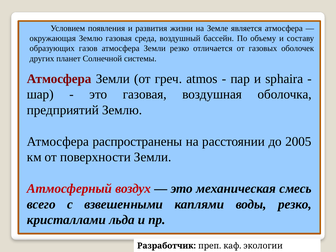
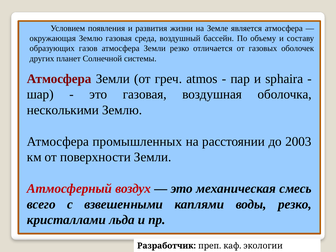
предприятий: предприятий -> несколькими (63, 110)
распространены: распространены -> промышленных (137, 141)
2005: 2005 -> 2003 (298, 141)
